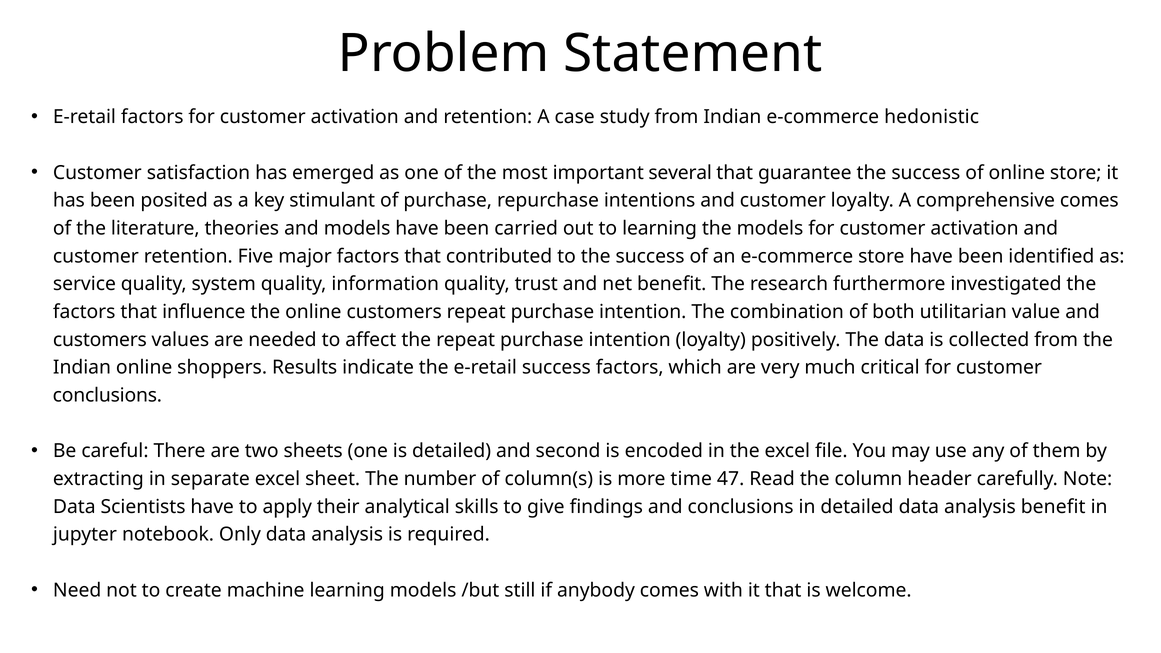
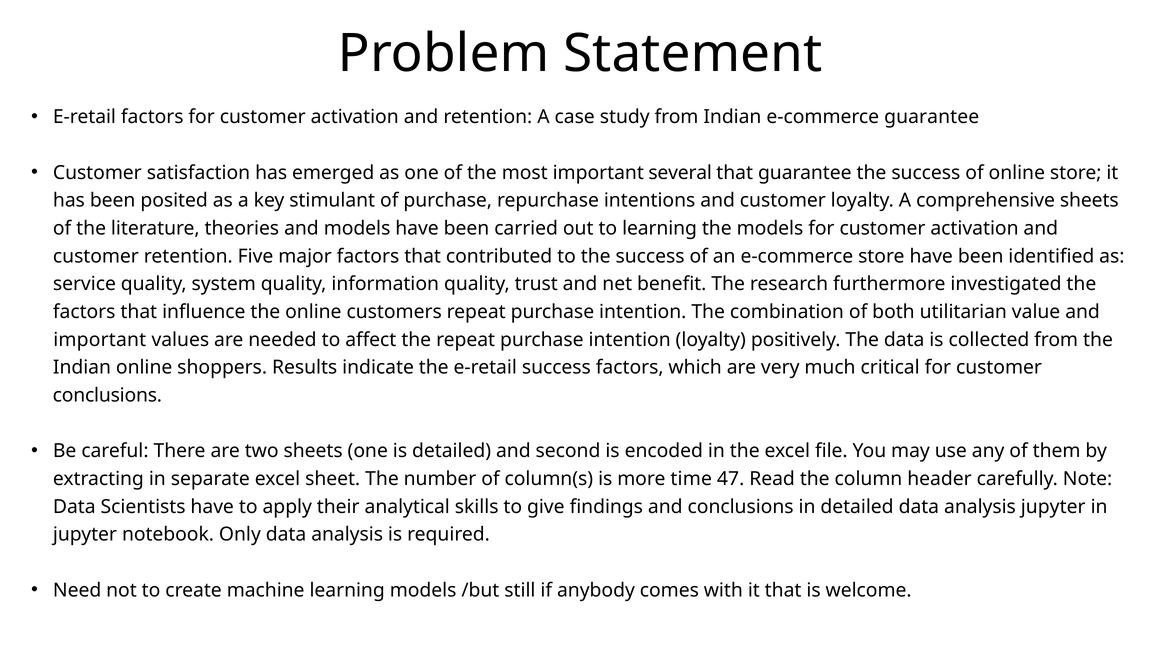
e-commerce hedonistic: hedonistic -> guarantee (932, 117)
comprehensive comes: comes -> sheets (1089, 201)
customers: customers -> important (100, 340)
analysis benefit: benefit -> jupyter (1053, 507)
